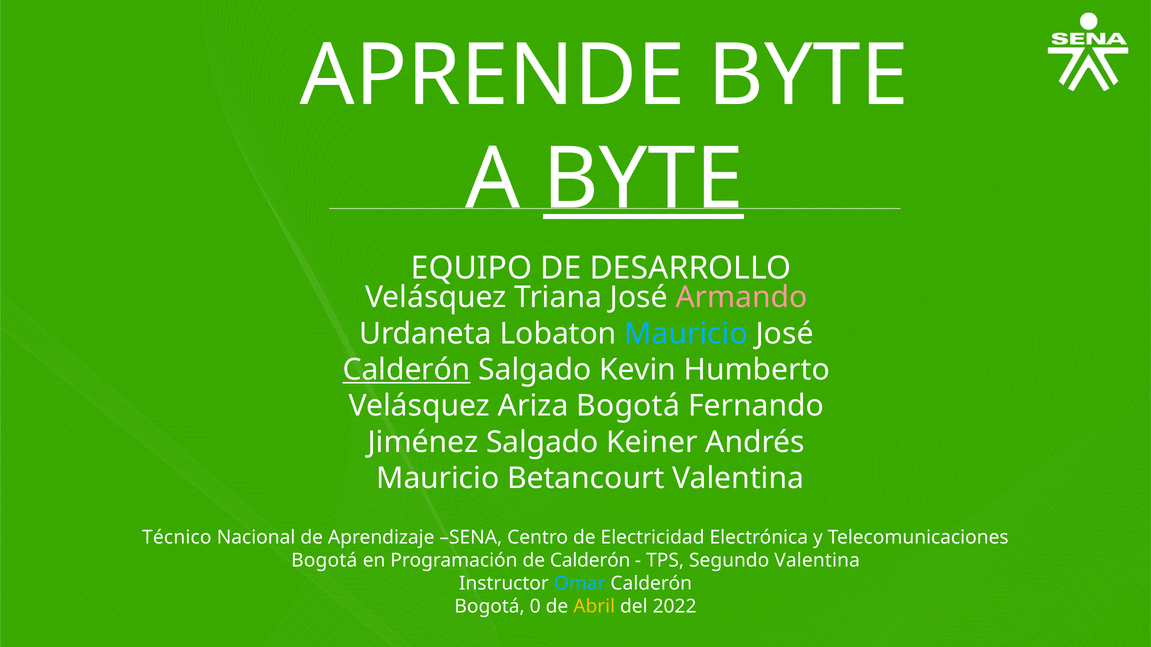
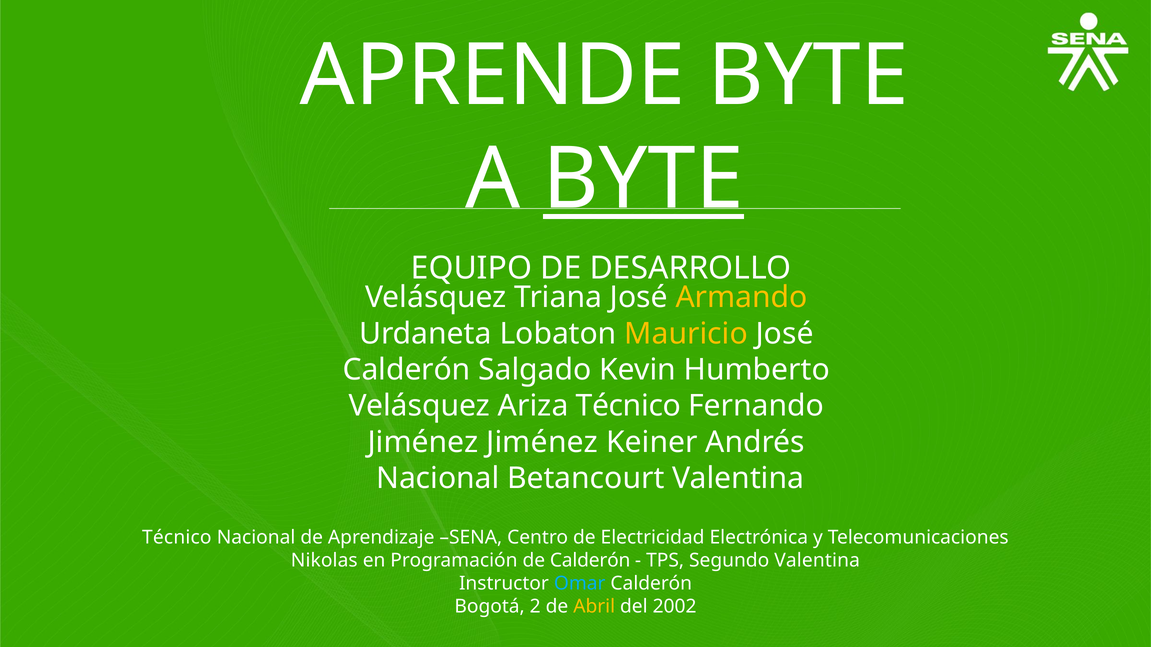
Armando colour: pink -> yellow (742, 298)
Mauricio colour: light blue -> yellow (686, 334)
Calderón underline: present -> none (407, 370)
Ariza Bogotá: Bogotá -> Técnico (628, 406)
Jiménez Salgado: Salgado -> Jiménez (542, 442)
Mauricio: Mauricio -> Nacional (438, 479)
Bogotá: Bogotá -> Nikolas (324, 561)
0: 0 -> 2 (535, 607)
2022: 2022 -> 2002 (675, 607)
